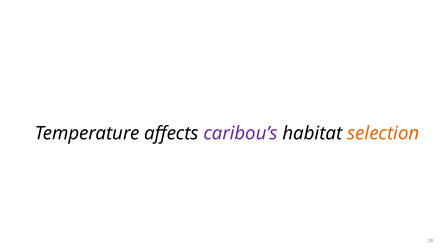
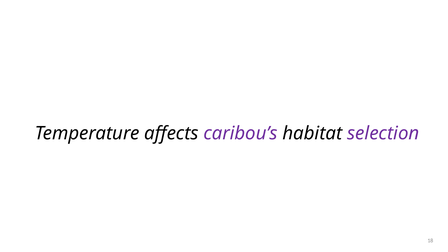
selection colour: orange -> purple (383, 133)
